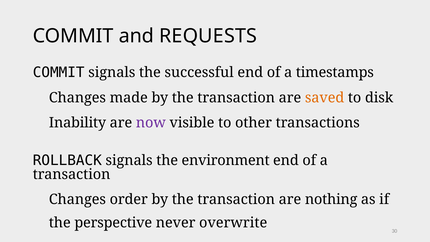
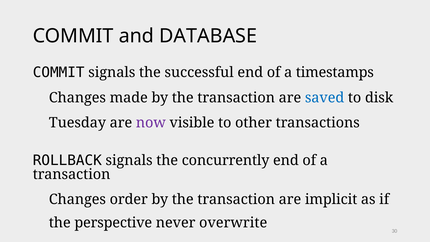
REQUESTS: REQUESTS -> DATABASE (208, 36)
saved colour: orange -> blue (325, 98)
Inability: Inability -> Tuesday (77, 123)
environment: environment -> concurrently (226, 160)
nothing: nothing -> implicit (331, 199)
